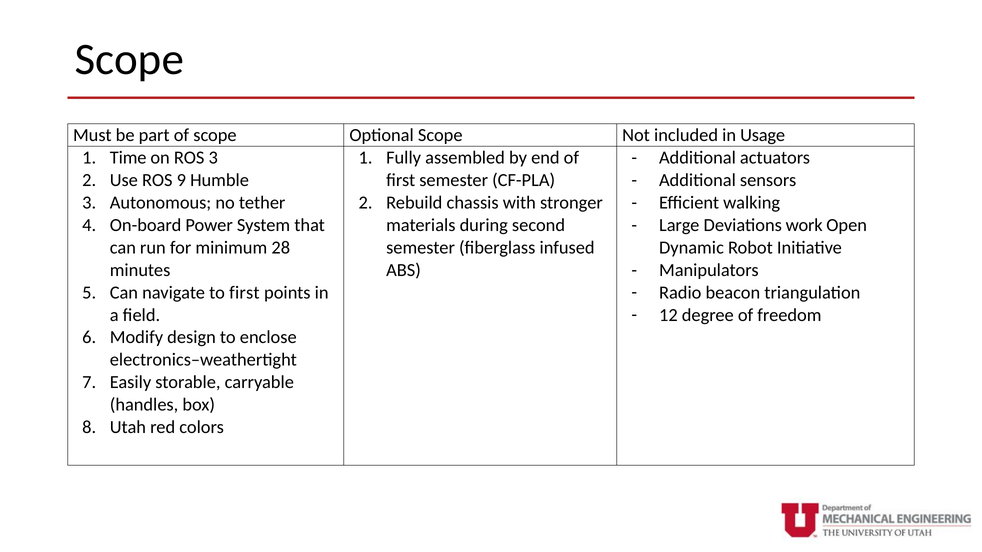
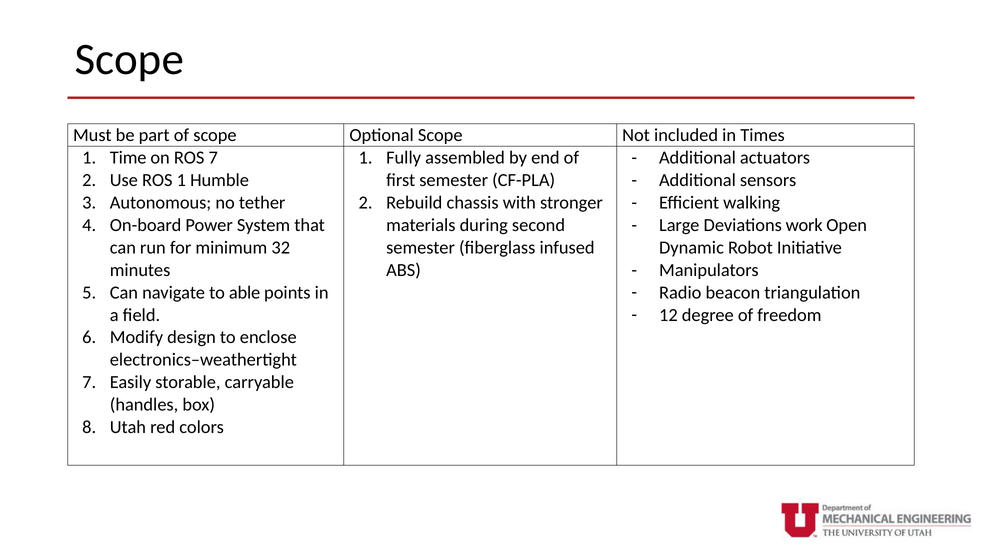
Usage: Usage -> Times (763, 135)
ROS 3: 3 -> 7 (213, 158)
ROS 9: 9 -> 1 (181, 180)
28: 28 -> 32 (281, 248)
to first: first -> able (245, 293)
